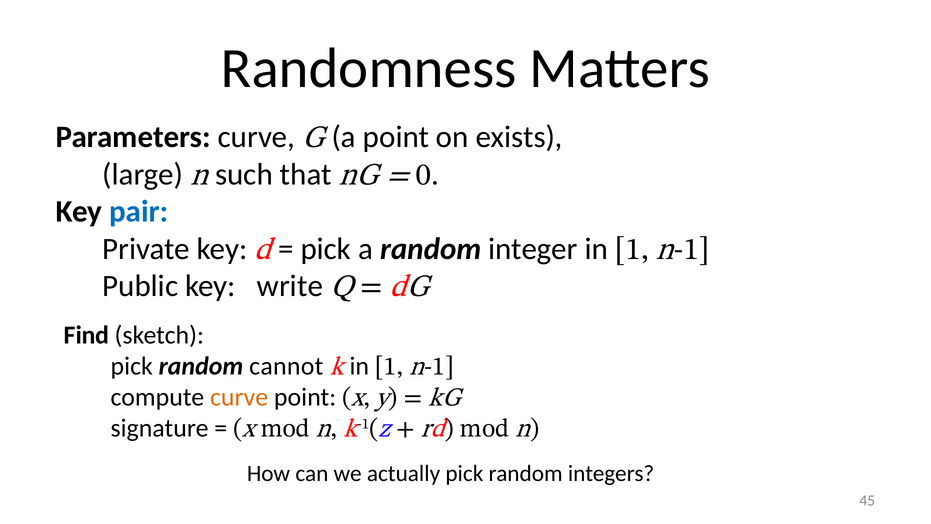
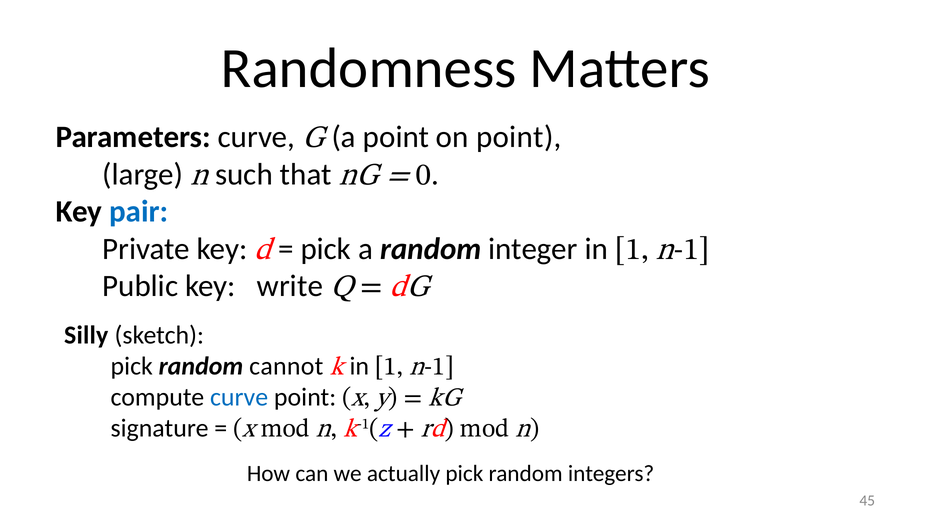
on exists: exists -> point (519, 137)
Find: Find -> Silly (86, 335)
curve colour: orange -> blue (239, 397)
